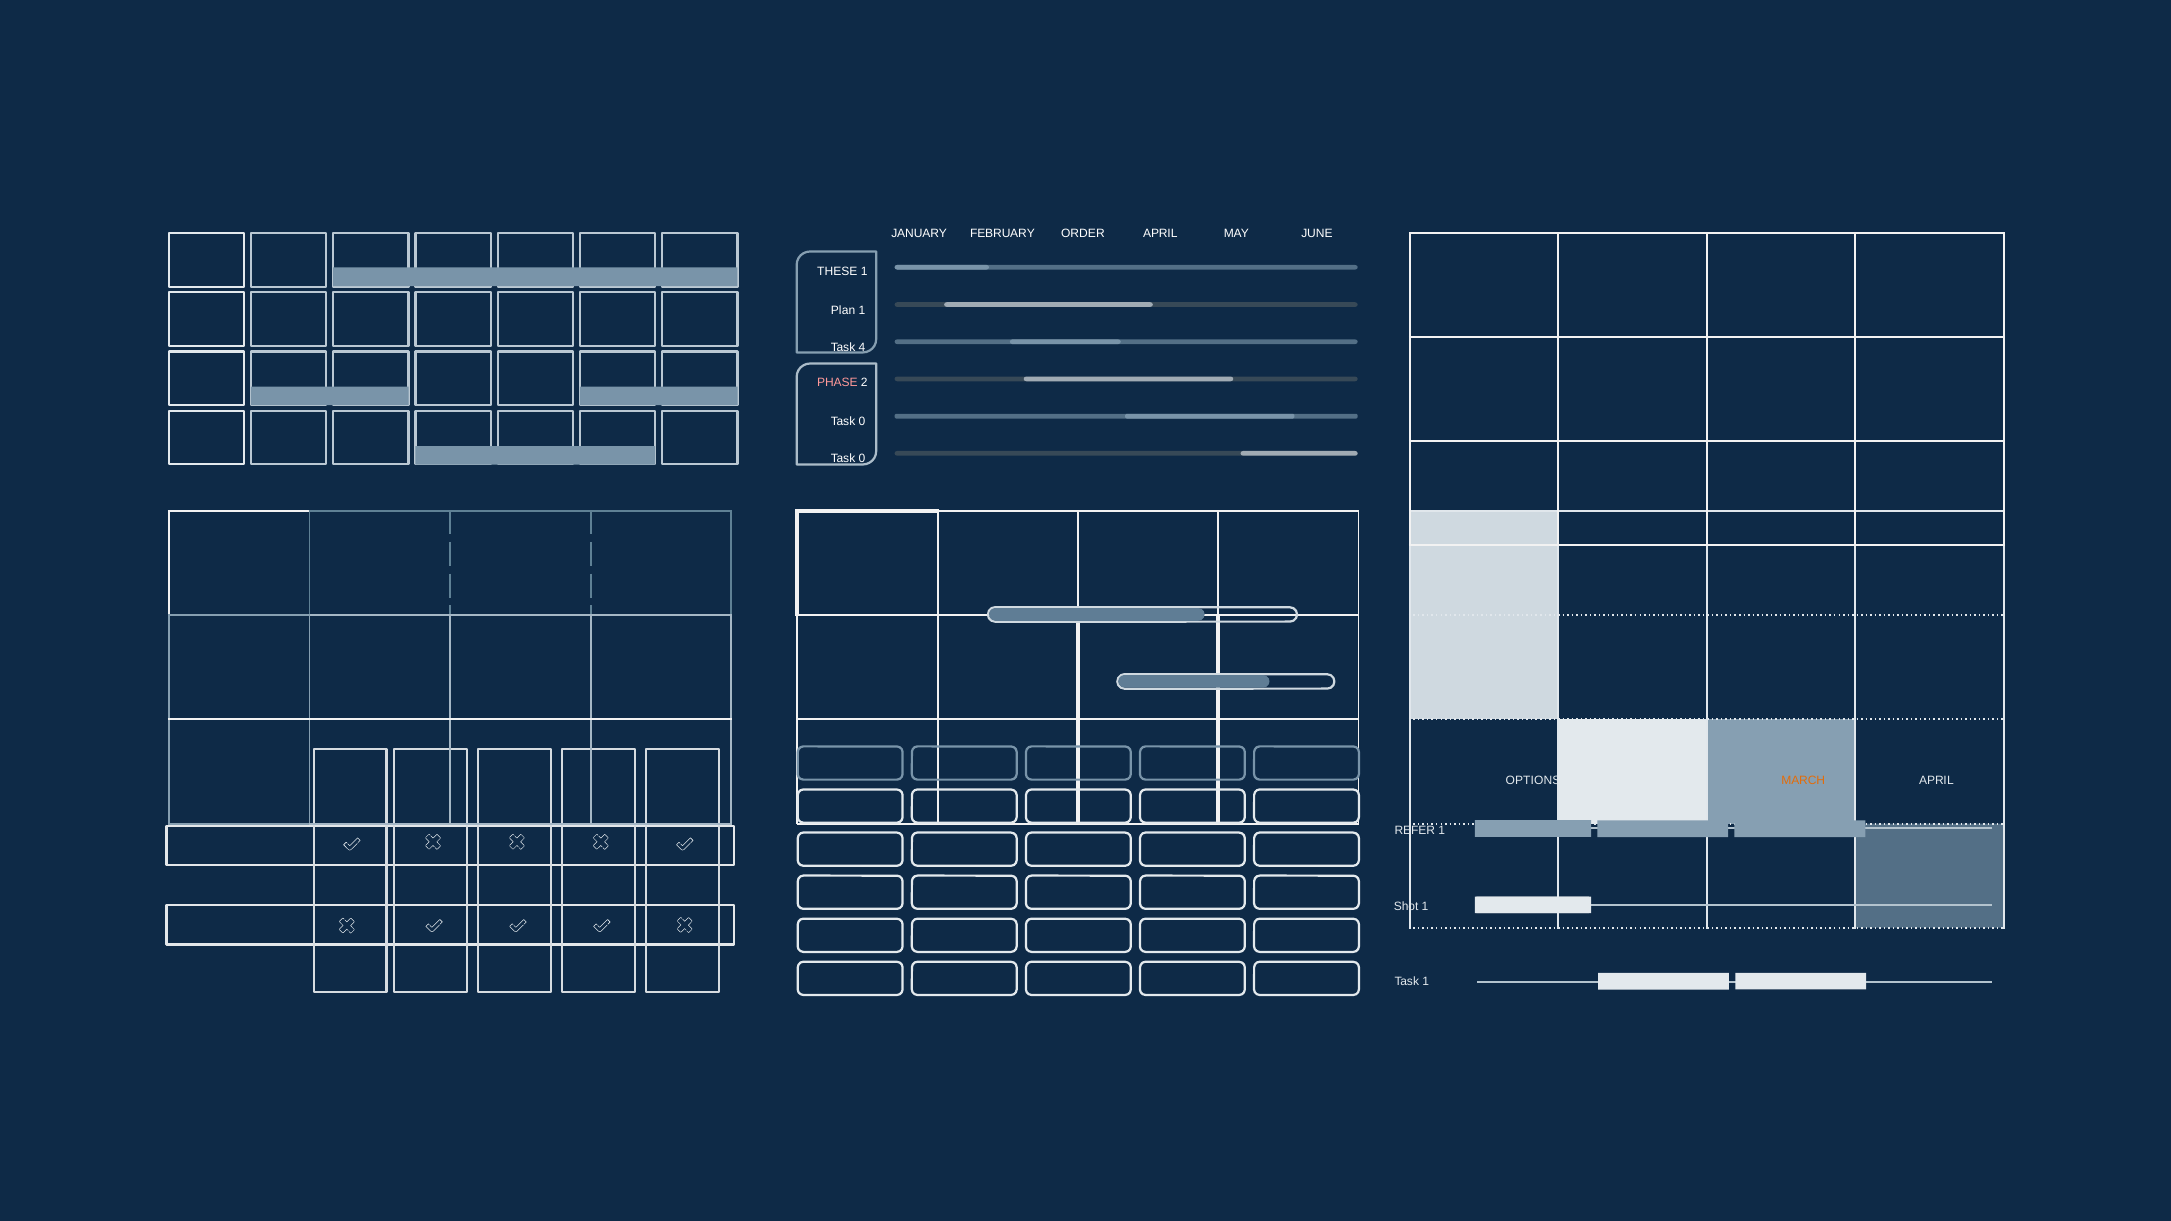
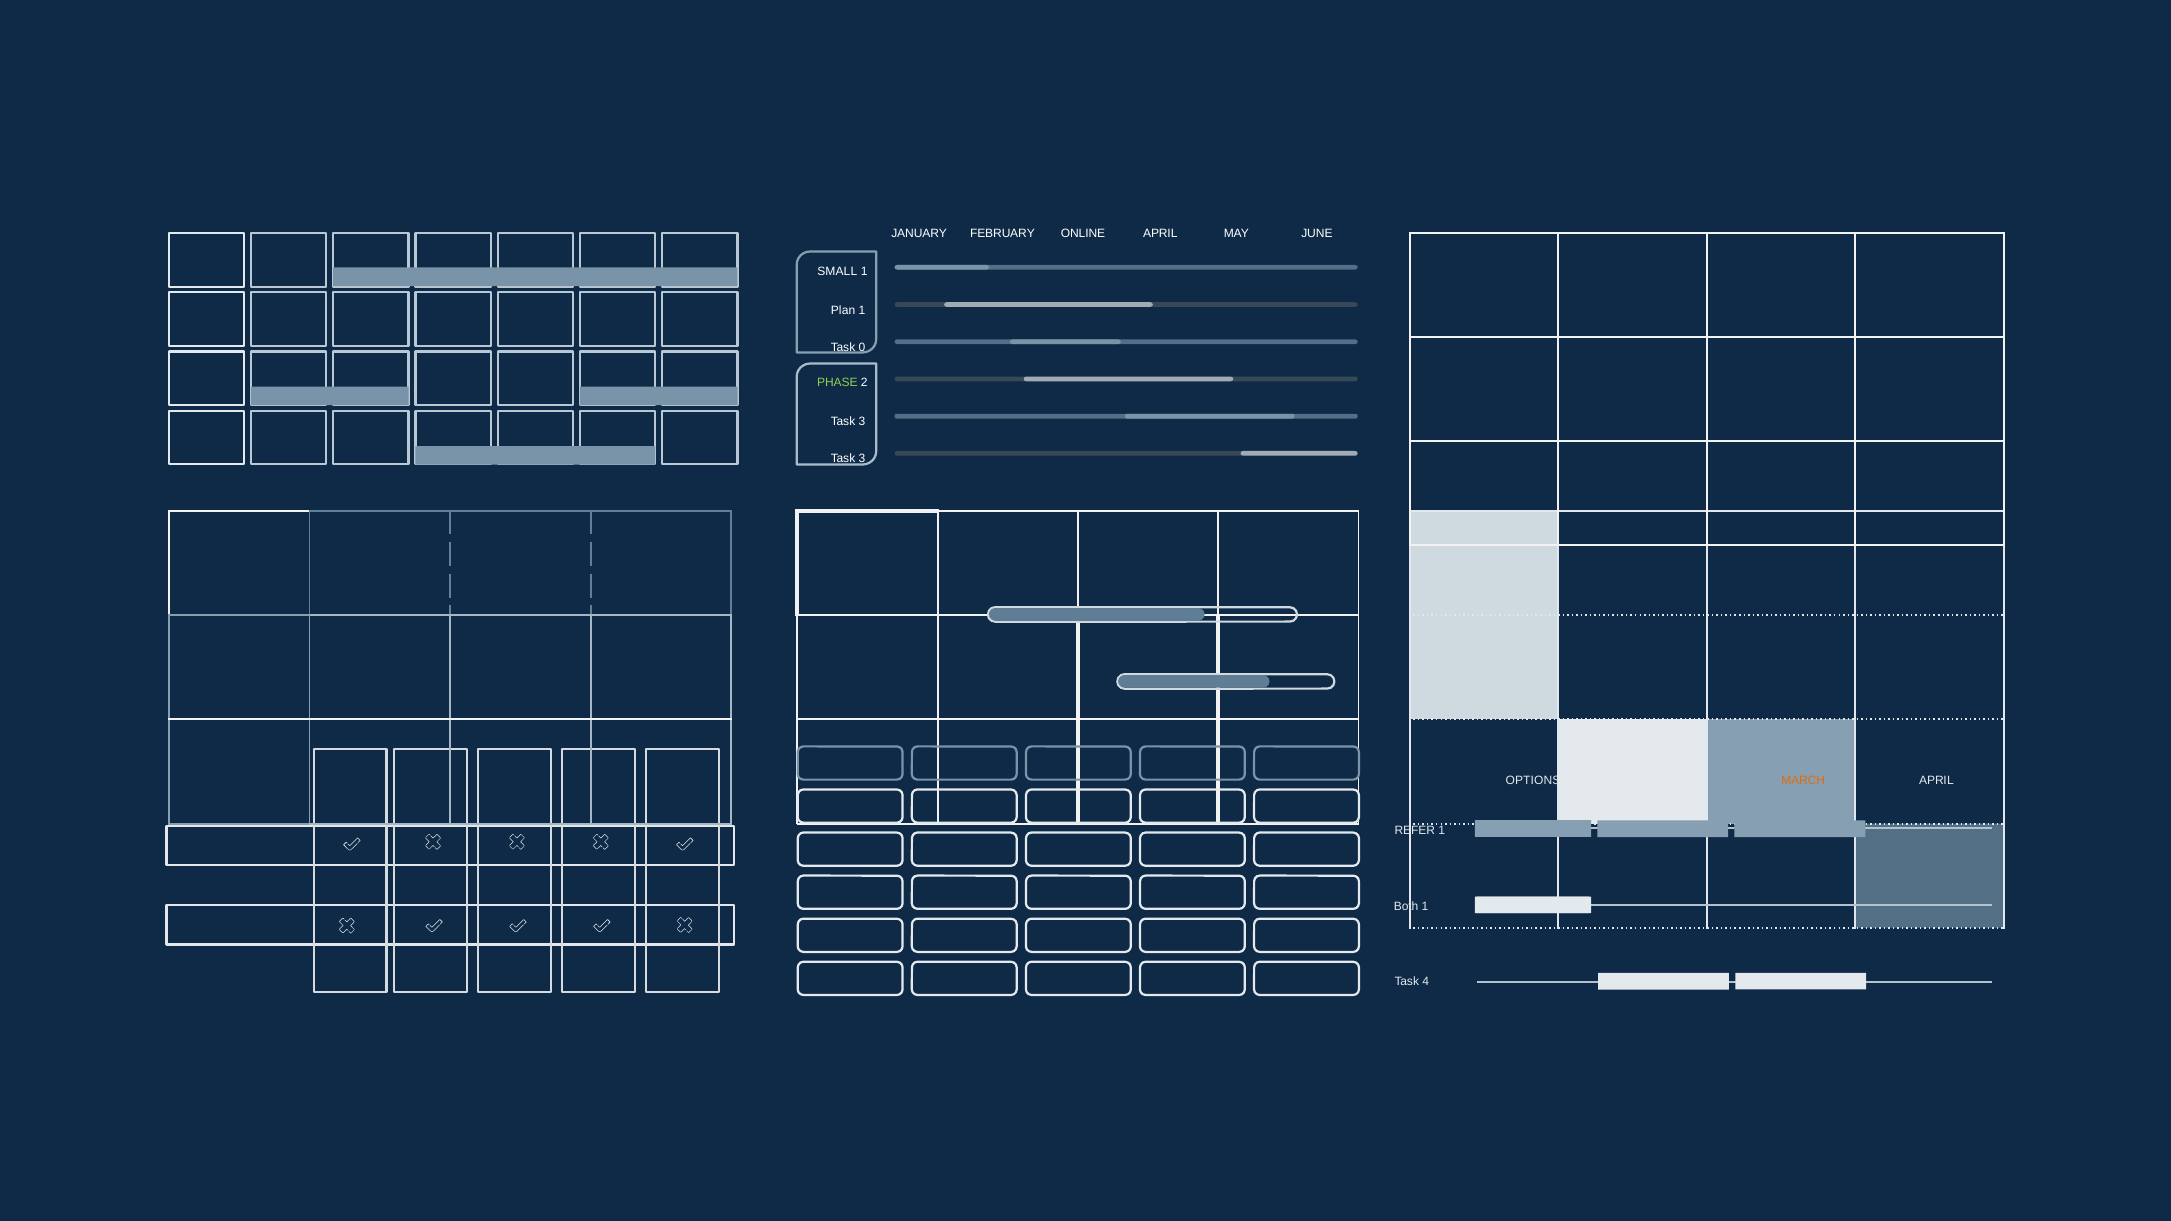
ORDER: ORDER -> ONLINE (1083, 234)
THESE: THESE -> SMALL (837, 272)
4: 4 -> 0 (862, 347)
PHASE colour: pink -> light green (837, 382)
0: 0 -> 3 (862, 422)
0: 0 -> 3 (862, 459)
Shot: Shot -> Both (1406, 907)
Task 1: 1 -> 4 (1426, 982)
